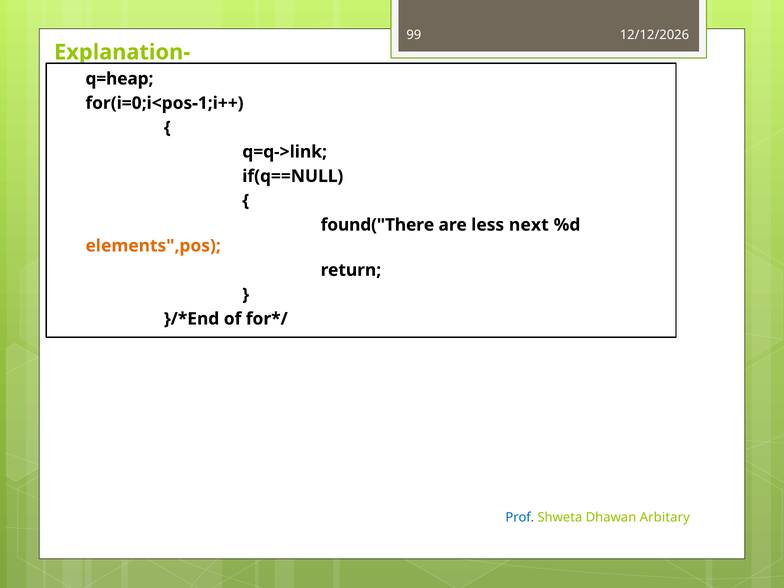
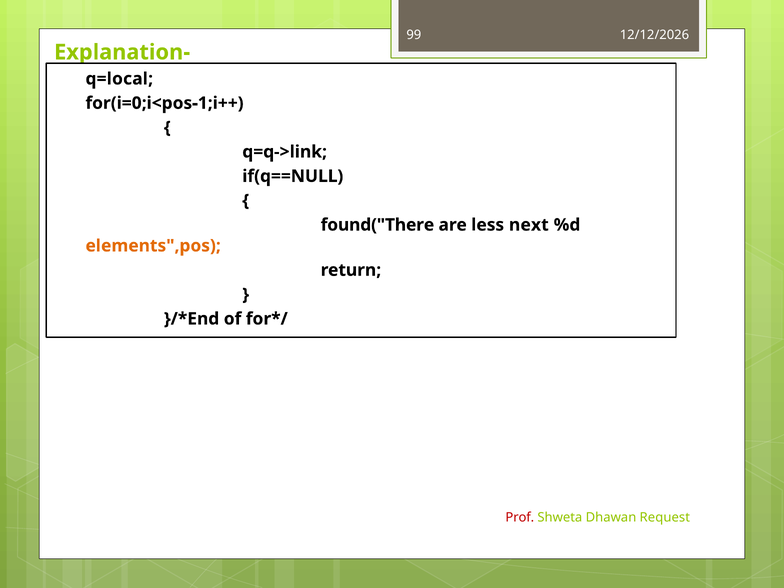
q=heap: q=heap -> q=local (119, 79)
Prof colour: blue -> red (520, 517)
Arbitary: Arbitary -> Request (665, 517)
